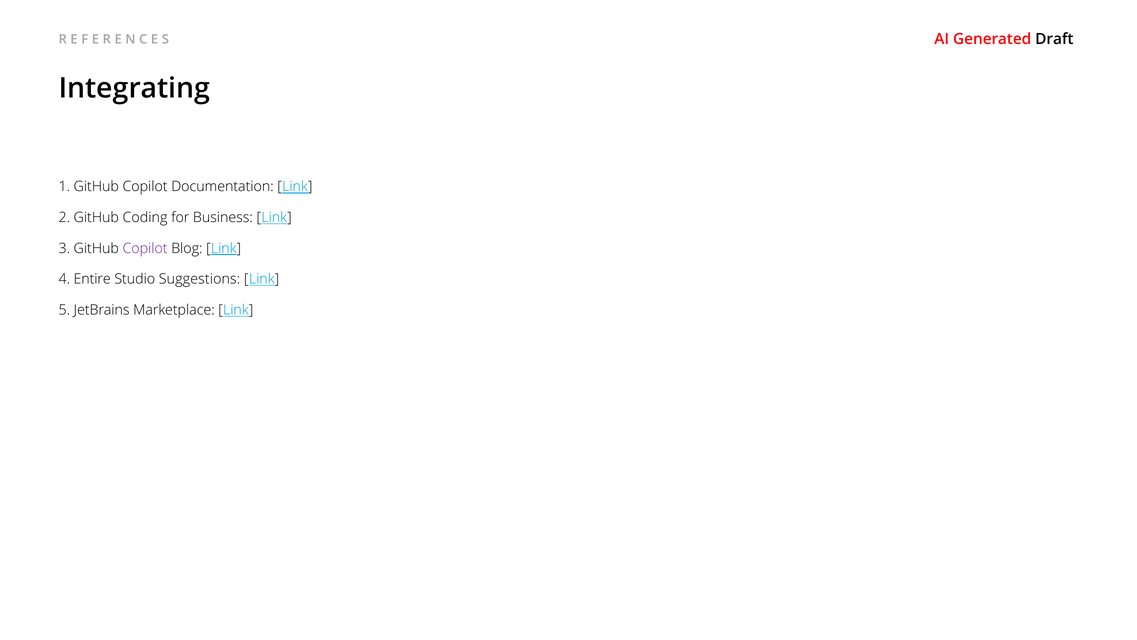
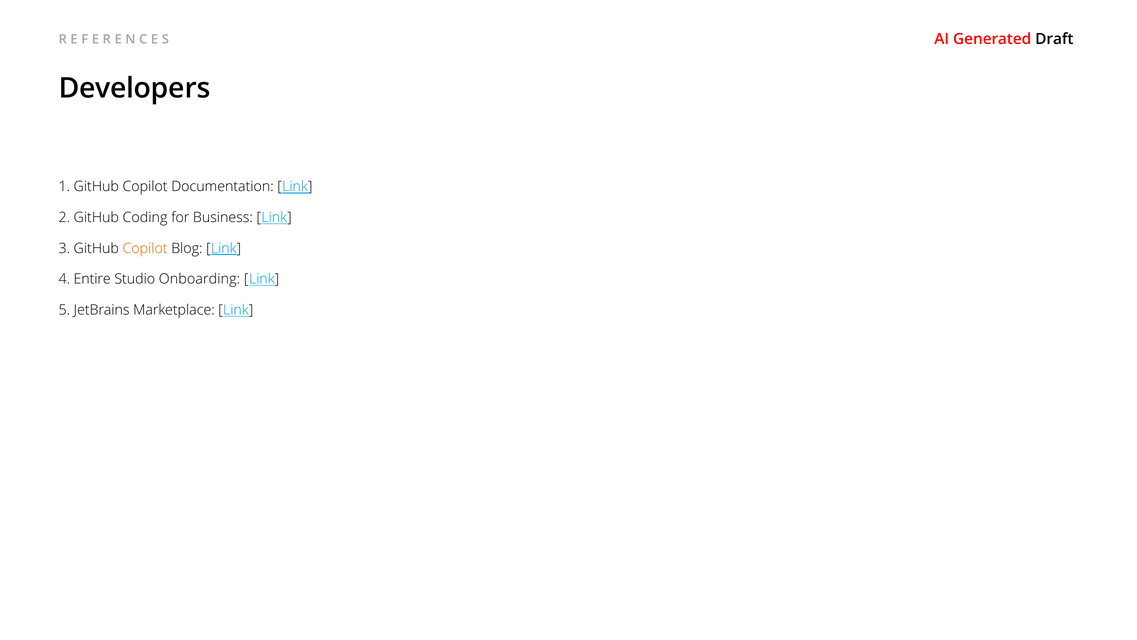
Integrating: Integrating -> Developers (134, 88)
Copilot colour: purple -> orange (145, 248)
Suggestions: Suggestions -> Onboarding (199, 279)
